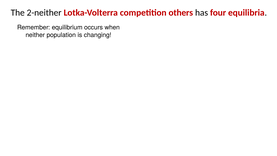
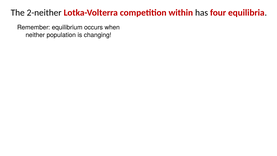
others: others -> within (181, 13)
